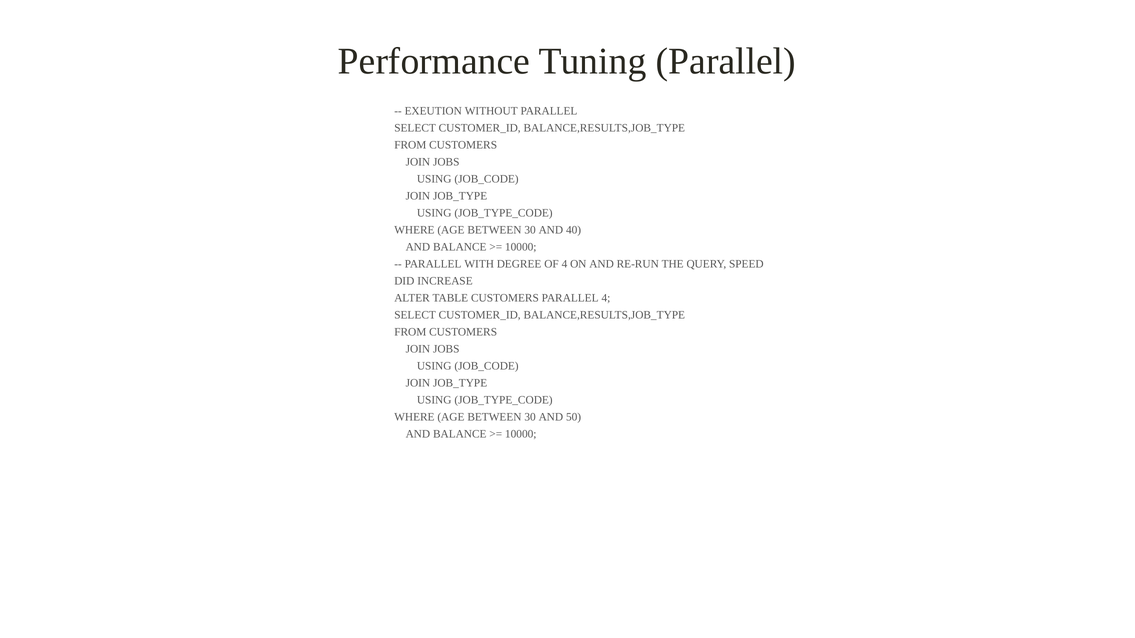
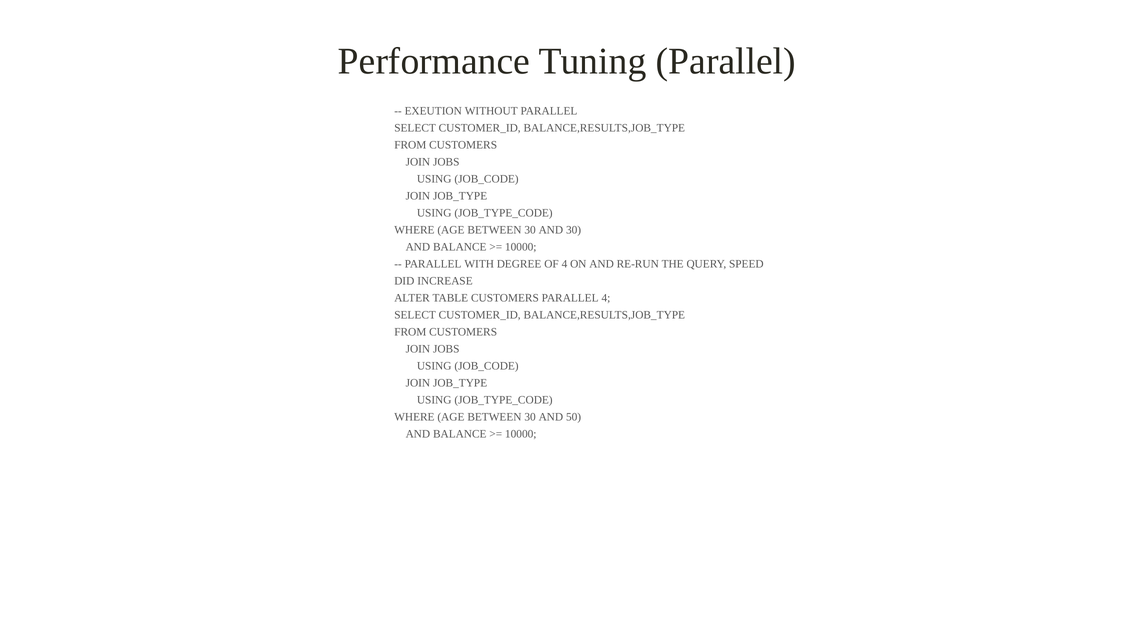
AND 40: 40 -> 30 (574, 230)
